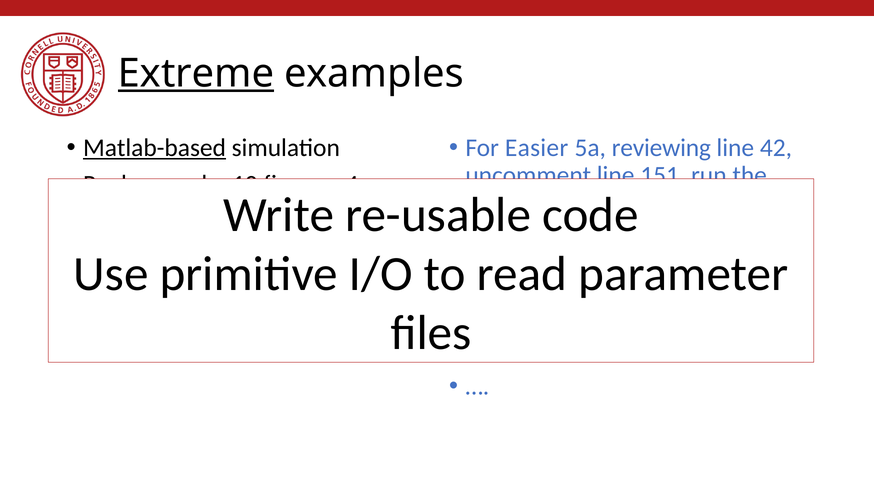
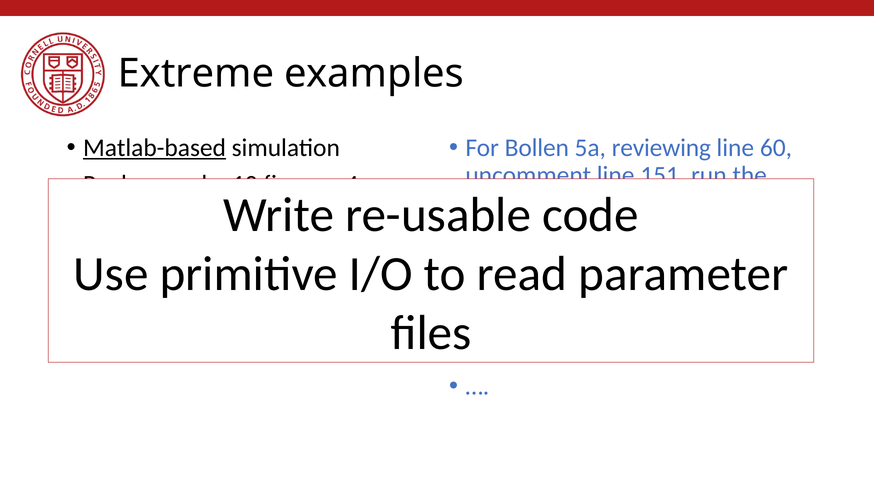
Extreme underline: present -> none (196, 73)
Easier: Easier -> Bollen (537, 148)
42: 42 -> 60 (776, 148)
